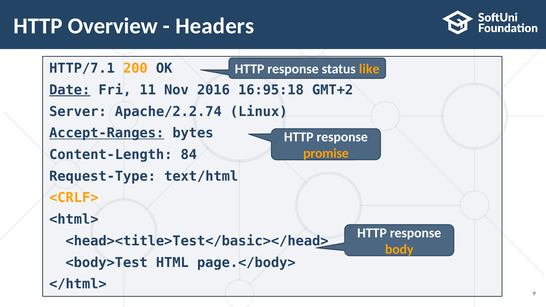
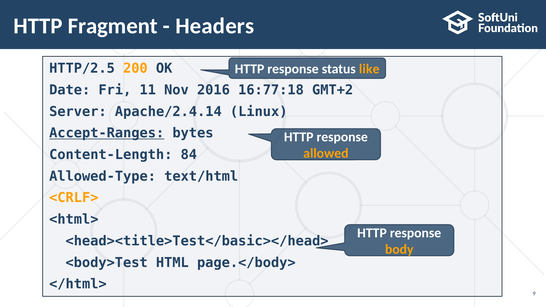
Overview: Overview -> Fragment (113, 26)
HTTP/7.1: HTTP/7.1 -> HTTP/2.5 (82, 68)
Date underline: present -> none (70, 90)
16:95:18: 16:95:18 -> 16:77:18 (271, 90)
Apache/2.2.74: Apache/2.2.74 -> Apache/2.4.14 (168, 112)
promise: promise -> allowed (326, 153)
Request-Type: Request-Type -> Allowed-Type (103, 176)
